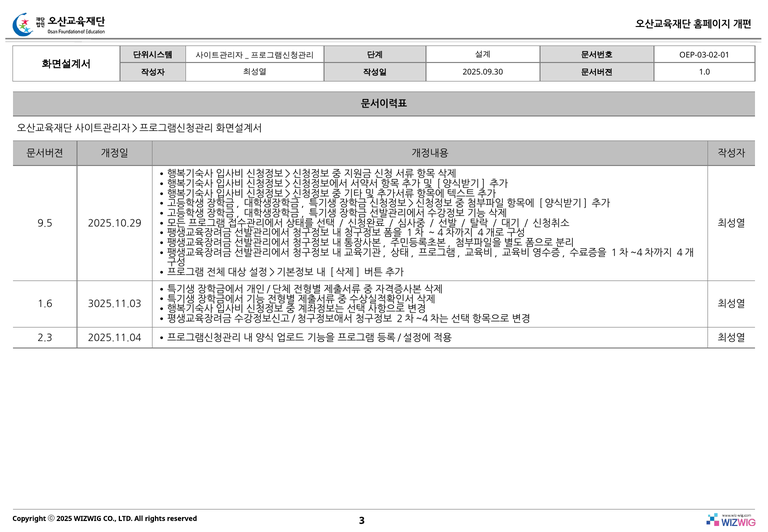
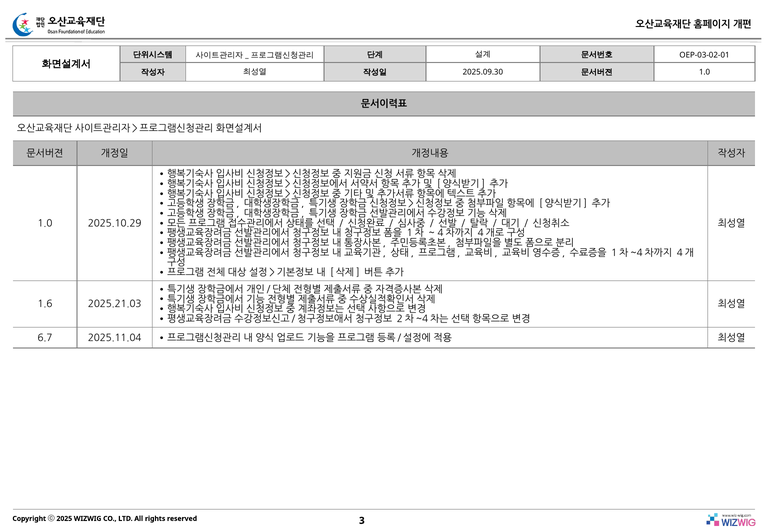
9.5: 9.5 -> 1.0 (45, 223)
3025.11.03: 3025.11.03 -> 2025.21.03 (115, 304)
2.3: 2.3 -> 6.7 (45, 338)
